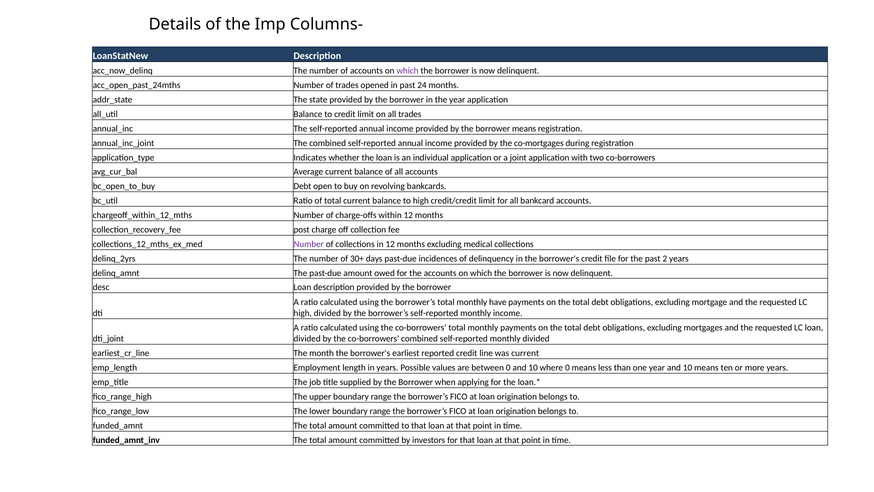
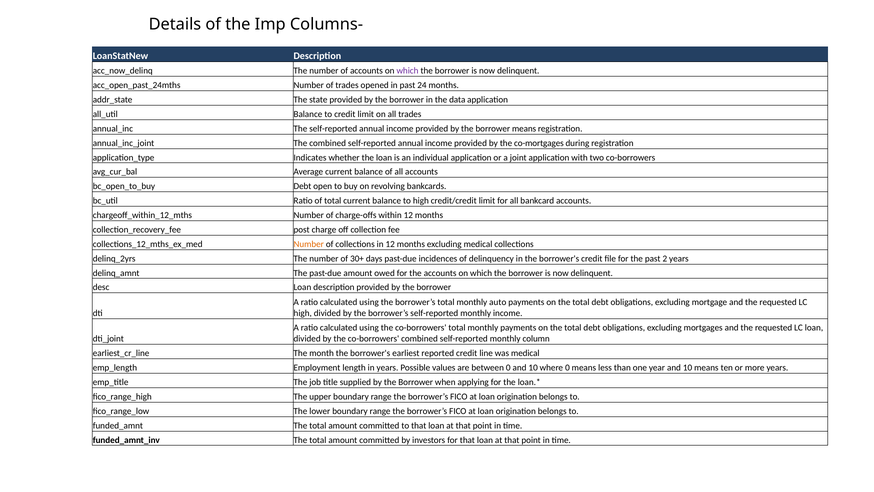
the year: year -> data (457, 100)
Number colour: purple -> orange (309, 244)
have: have -> auto (498, 302)
monthly divided: divided -> column (536, 339)
was current: current -> medical (525, 353)
